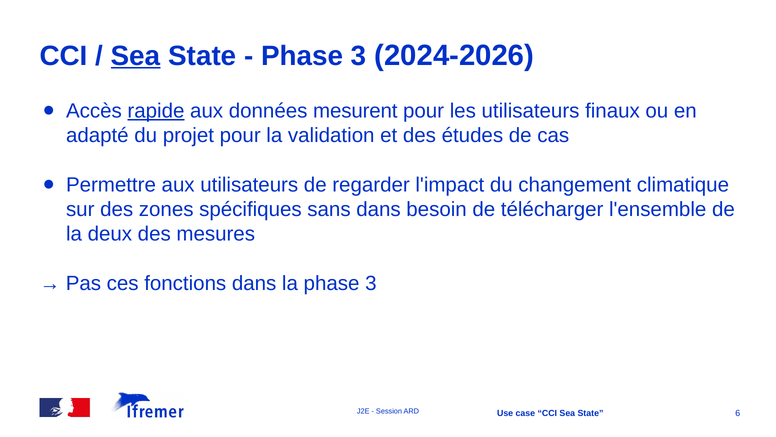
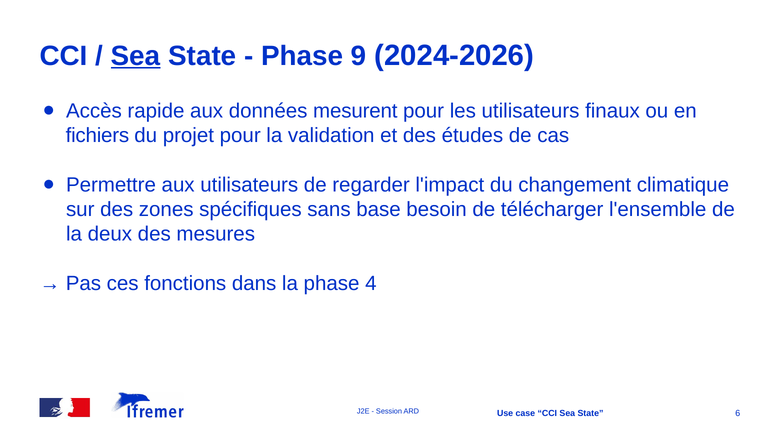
3: 3 -> 9 (359, 56)
rapide underline: present -> none (156, 111)
adapté: adapté -> fichiers (97, 135)
sans dans: dans -> base (379, 209)
la phase 3: 3 -> 4 (371, 283)
